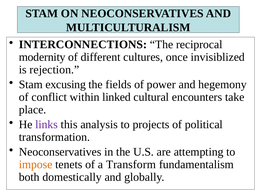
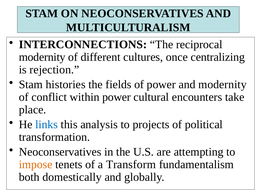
invisiblized: invisiblized -> centralizing (218, 57)
excusing: excusing -> histories (66, 84)
and hegemony: hegemony -> modernity (222, 84)
within linked: linked -> power (117, 97)
links colour: purple -> blue (47, 124)
